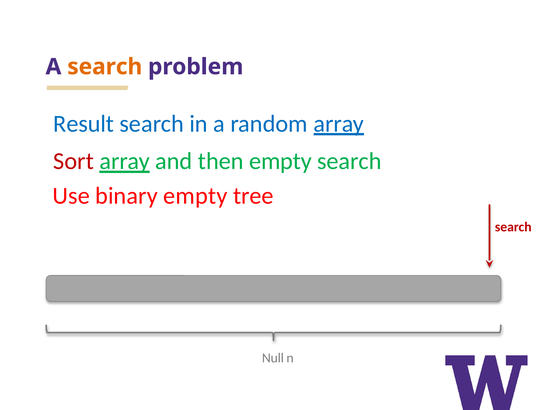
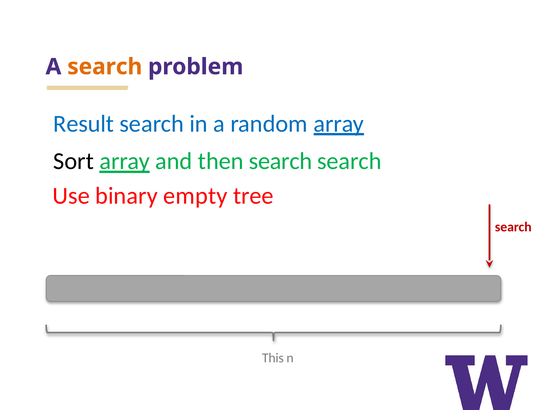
Sort colour: red -> black (74, 161)
then empty: empty -> search (281, 161)
Null: Null -> This (273, 358)
